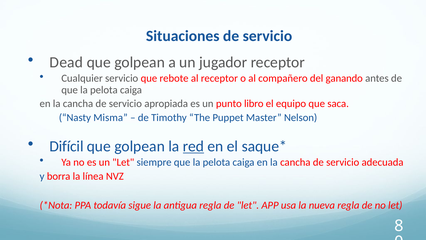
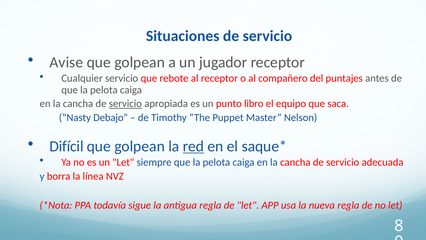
Dead: Dead -> Avise (66, 62)
ganando: ganando -> puntajes (344, 78)
servicio underline: none -> present (125, 104)
Misma: Misma -> Debajo (111, 118)
